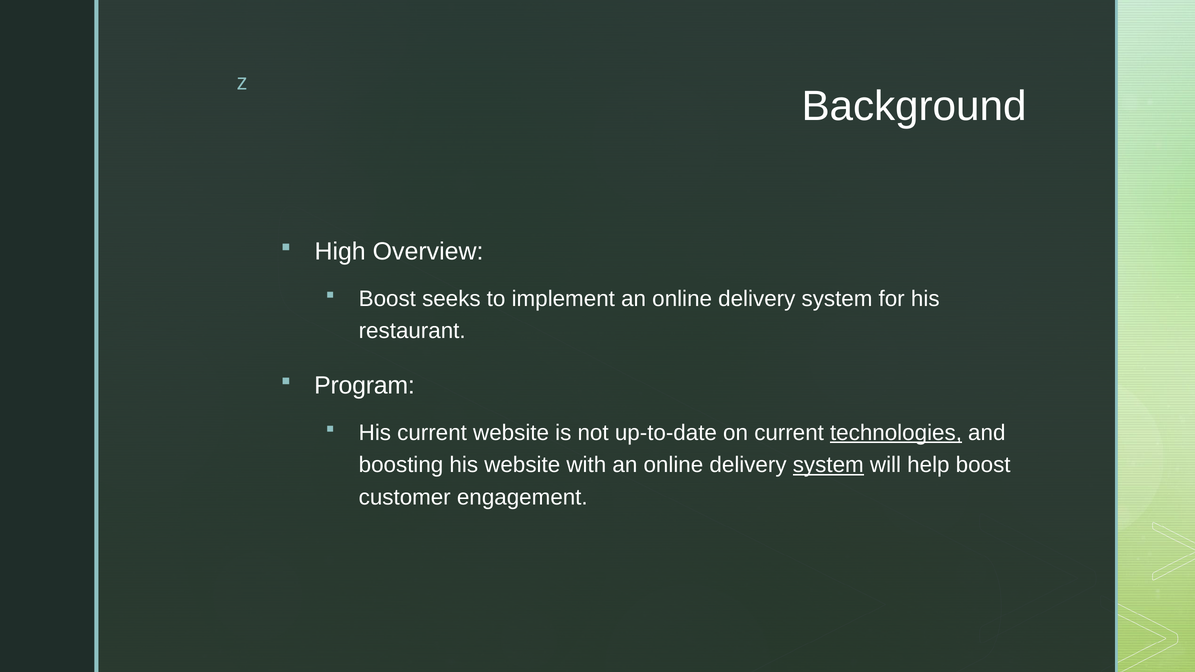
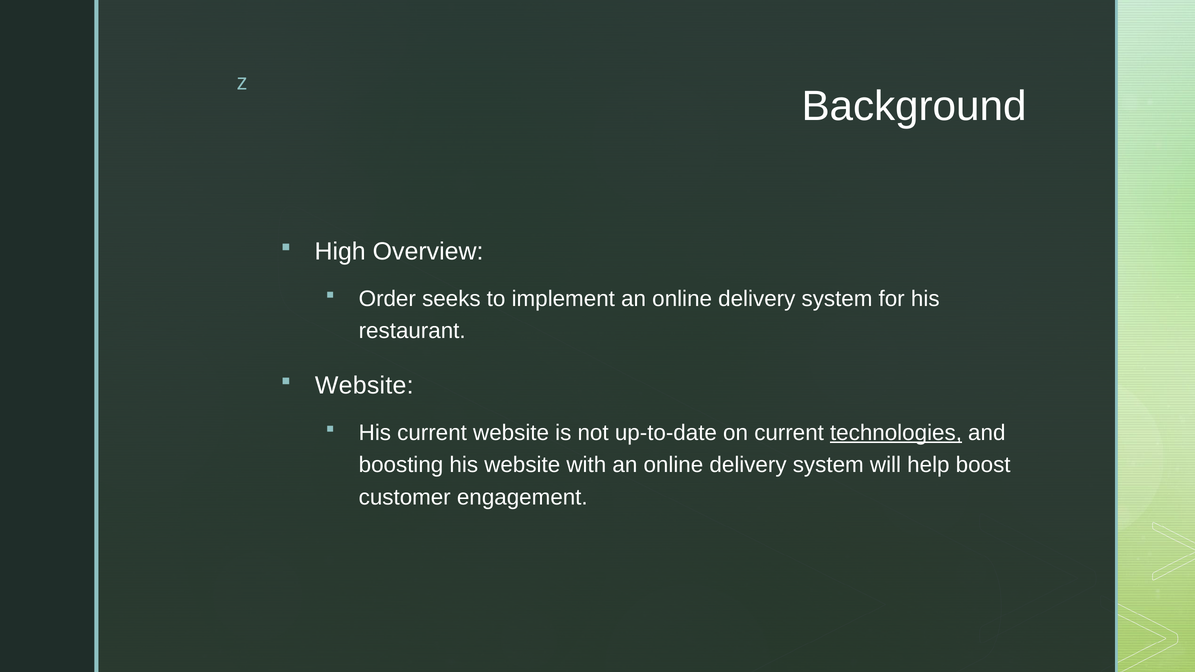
Boost: Boost -> Order (387, 299)
Program: Program -> Website (364, 386)
system underline: present -> none (828, 465)
